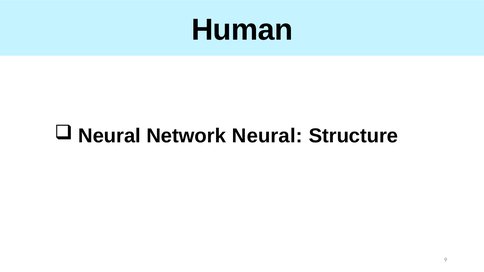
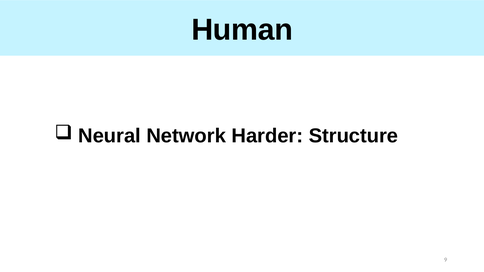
Network Neural: Neural -> Harder (267, 136)
